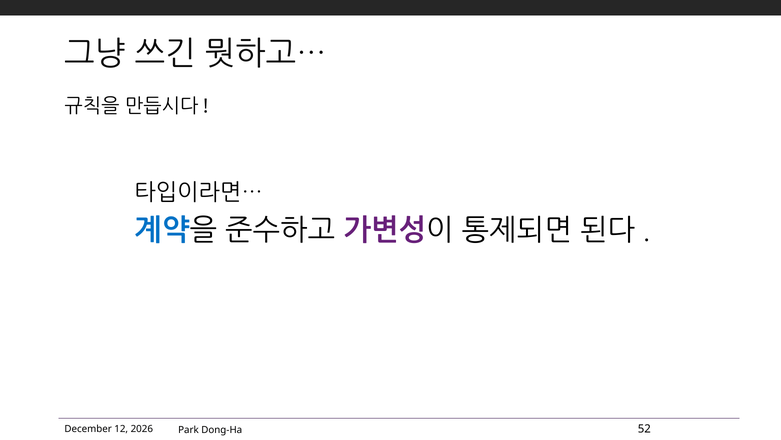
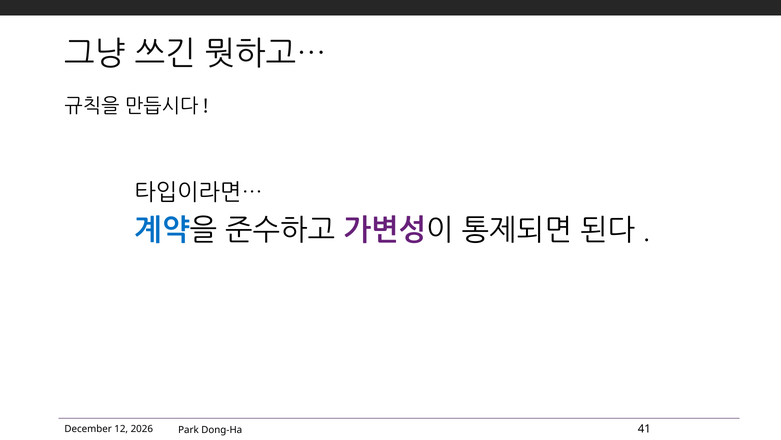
52: 52 -> 41 (644, 428)
